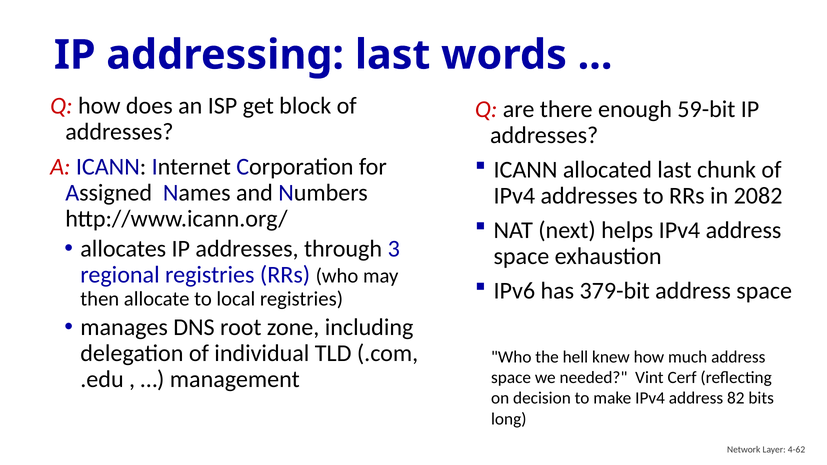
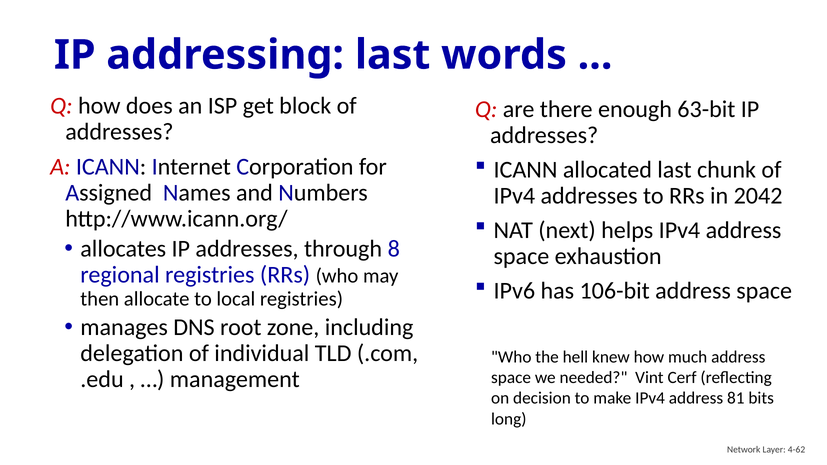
59-bit: 59-bit -> 63-bit (706, 109)
2082: 2082 -> 2042 (758, 196)
3: 3 -> 8 (394, 249)
379-bit: 379-bit -> 106-bit (615, 291)
82: 82 -> 81 (736, 398)
